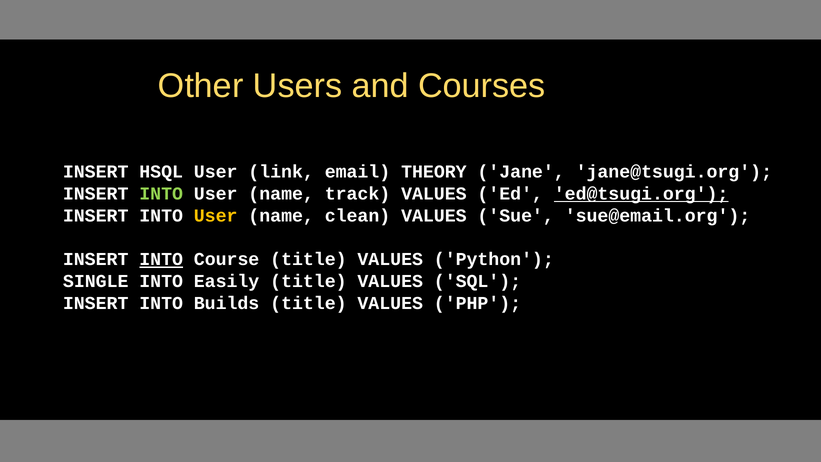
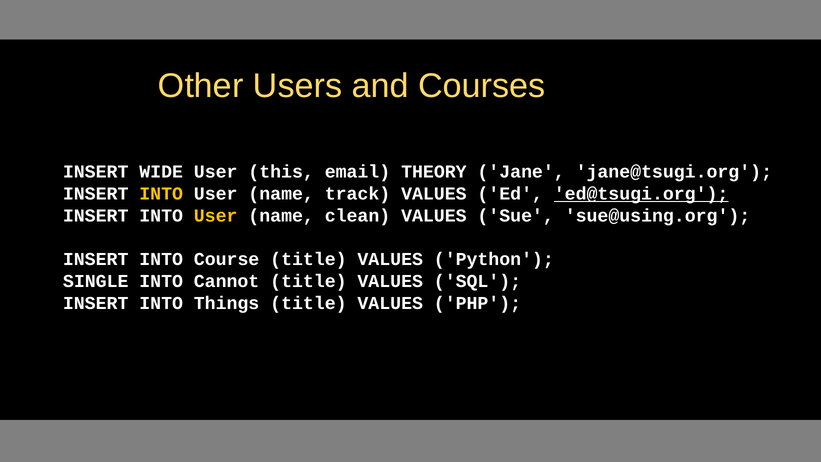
HSQL: HSQL -> WIDE (161, 172)
link: link -> this (281, 172)
INTO colour: light green -> yellow (161, 194)
sue@email.org: sue@email.org -> sue@using.org (658, 216)
INTO underline: present -> none (161, 259)
Easily: Easily -> Cannot (227, 281)
Builds: Builds -> Things (227, 303)
